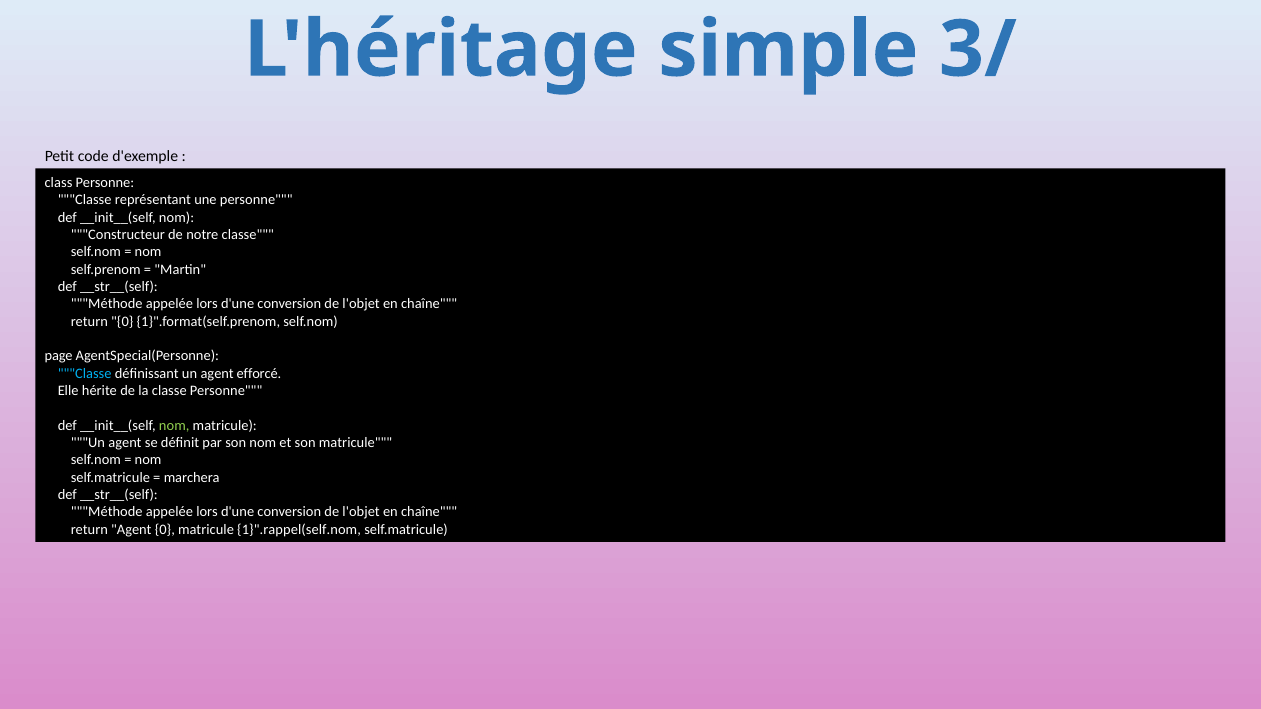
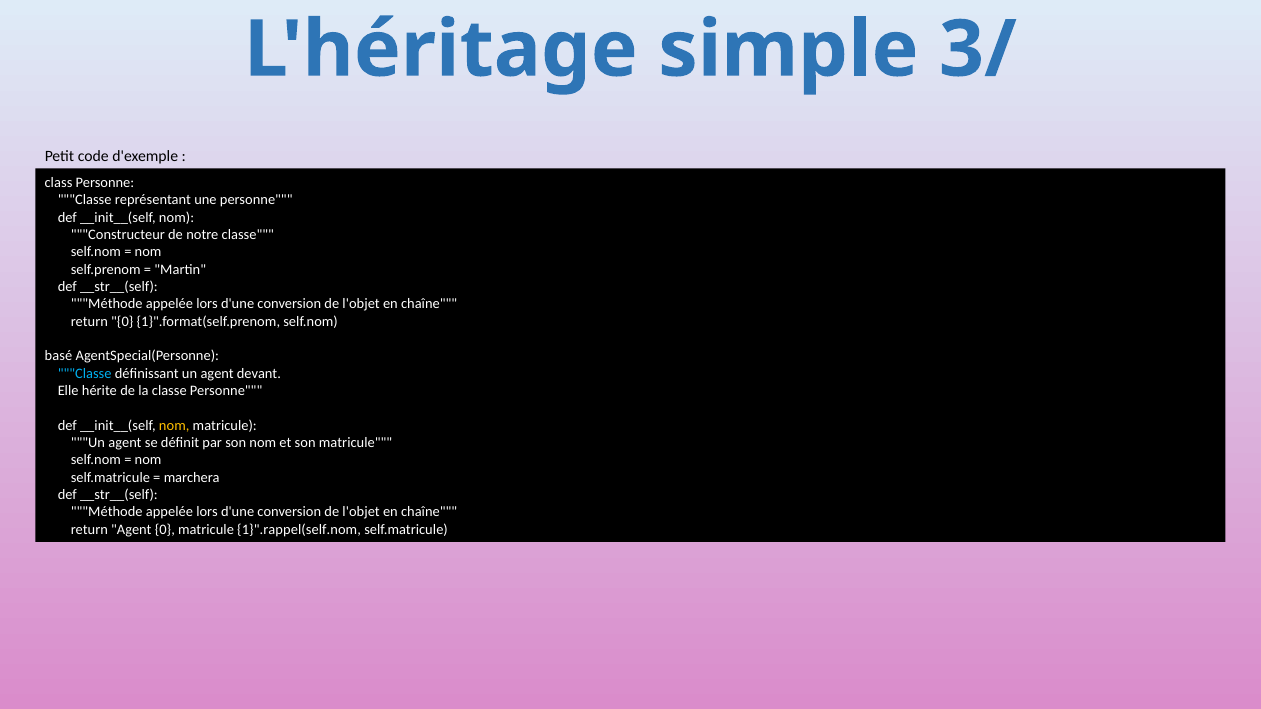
page: page -> basé (59, 356)
efforcé: efforcé -> devant (259, 374)
nom colour: light green -> yellow (174, 426)
